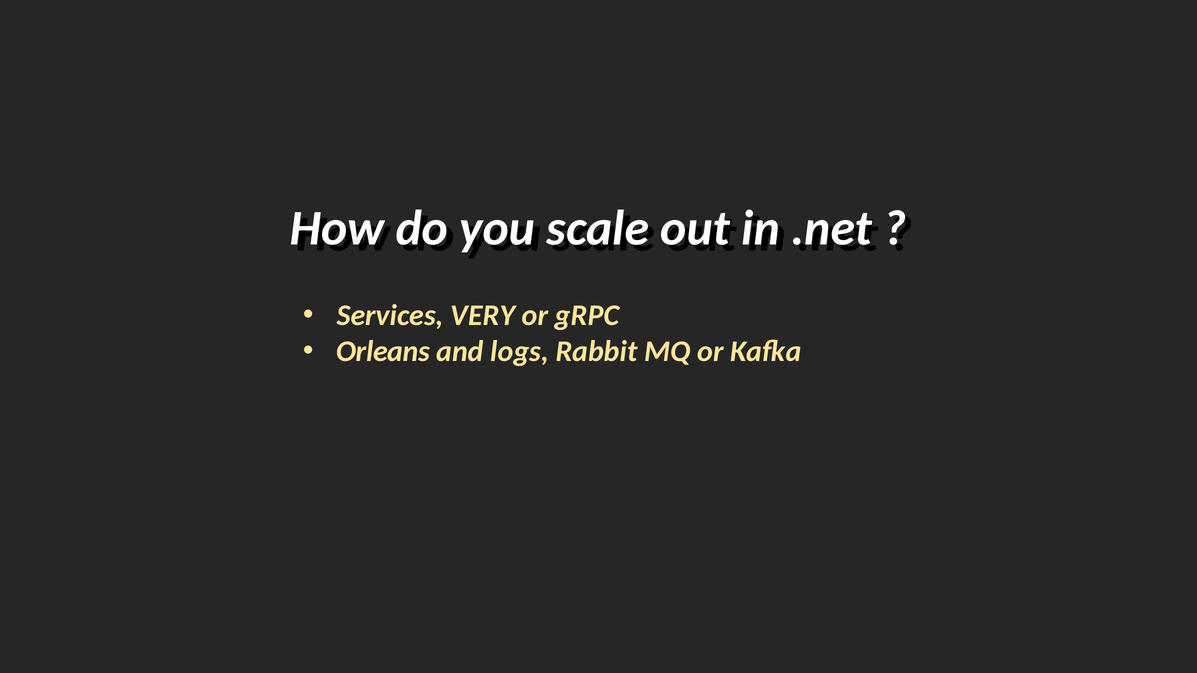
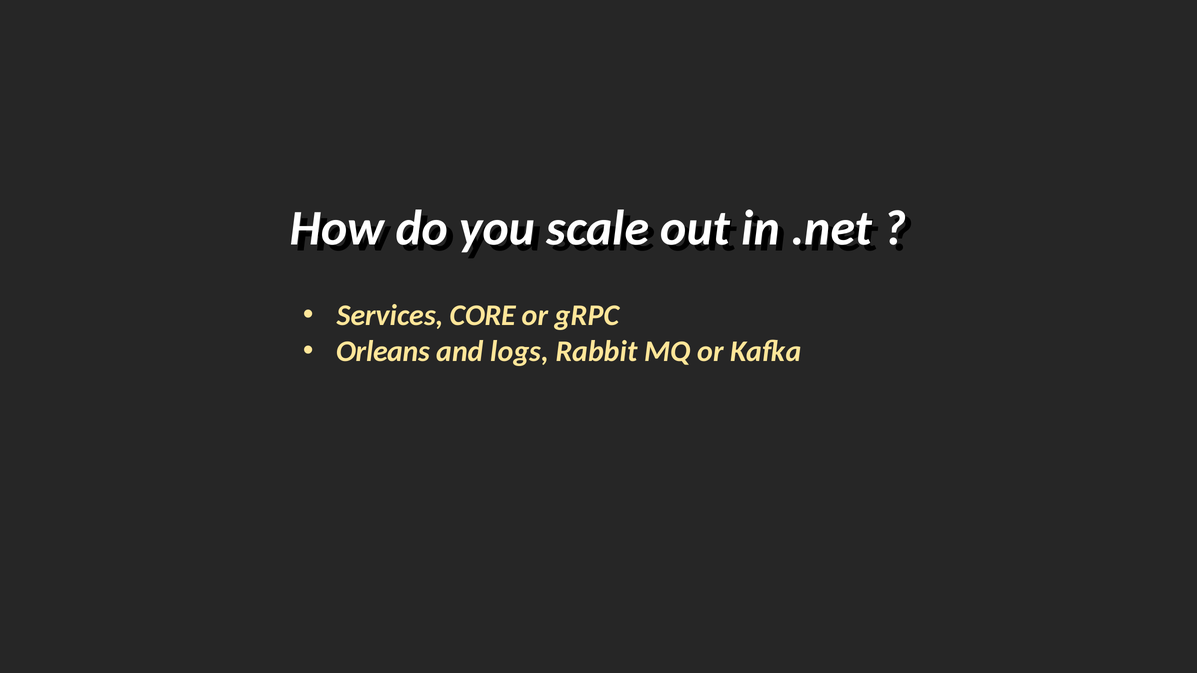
VERY: VERY -> CORE (483, 316)
